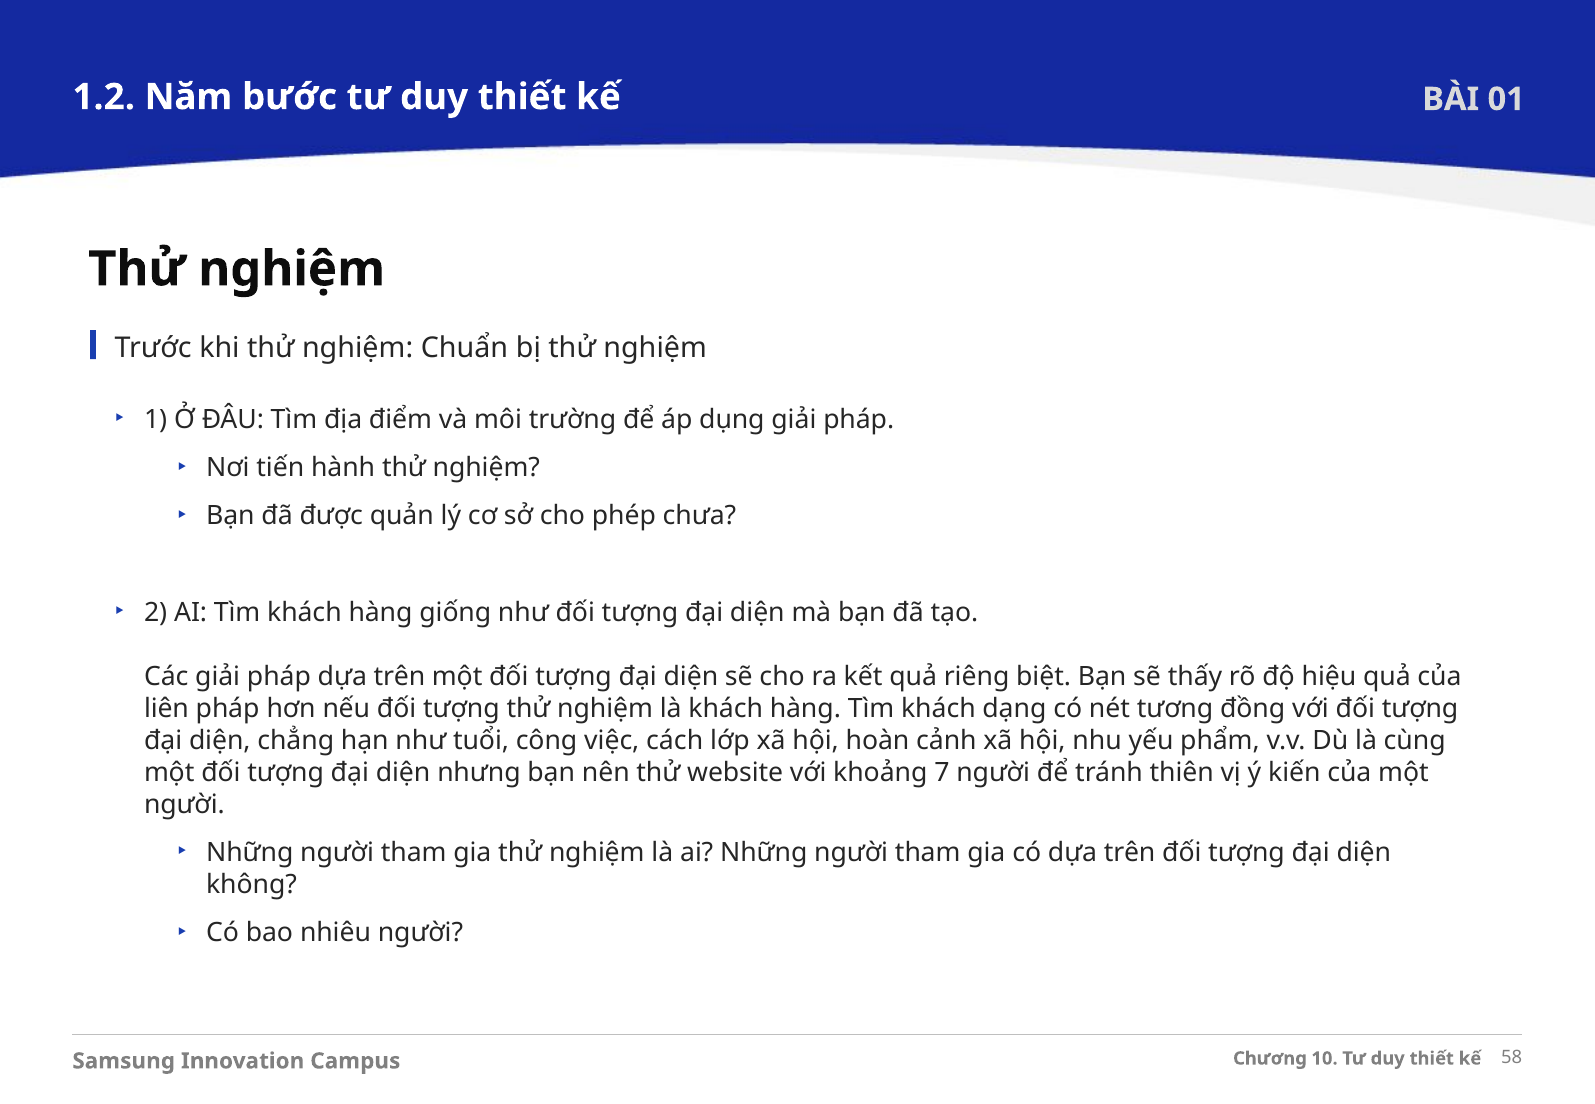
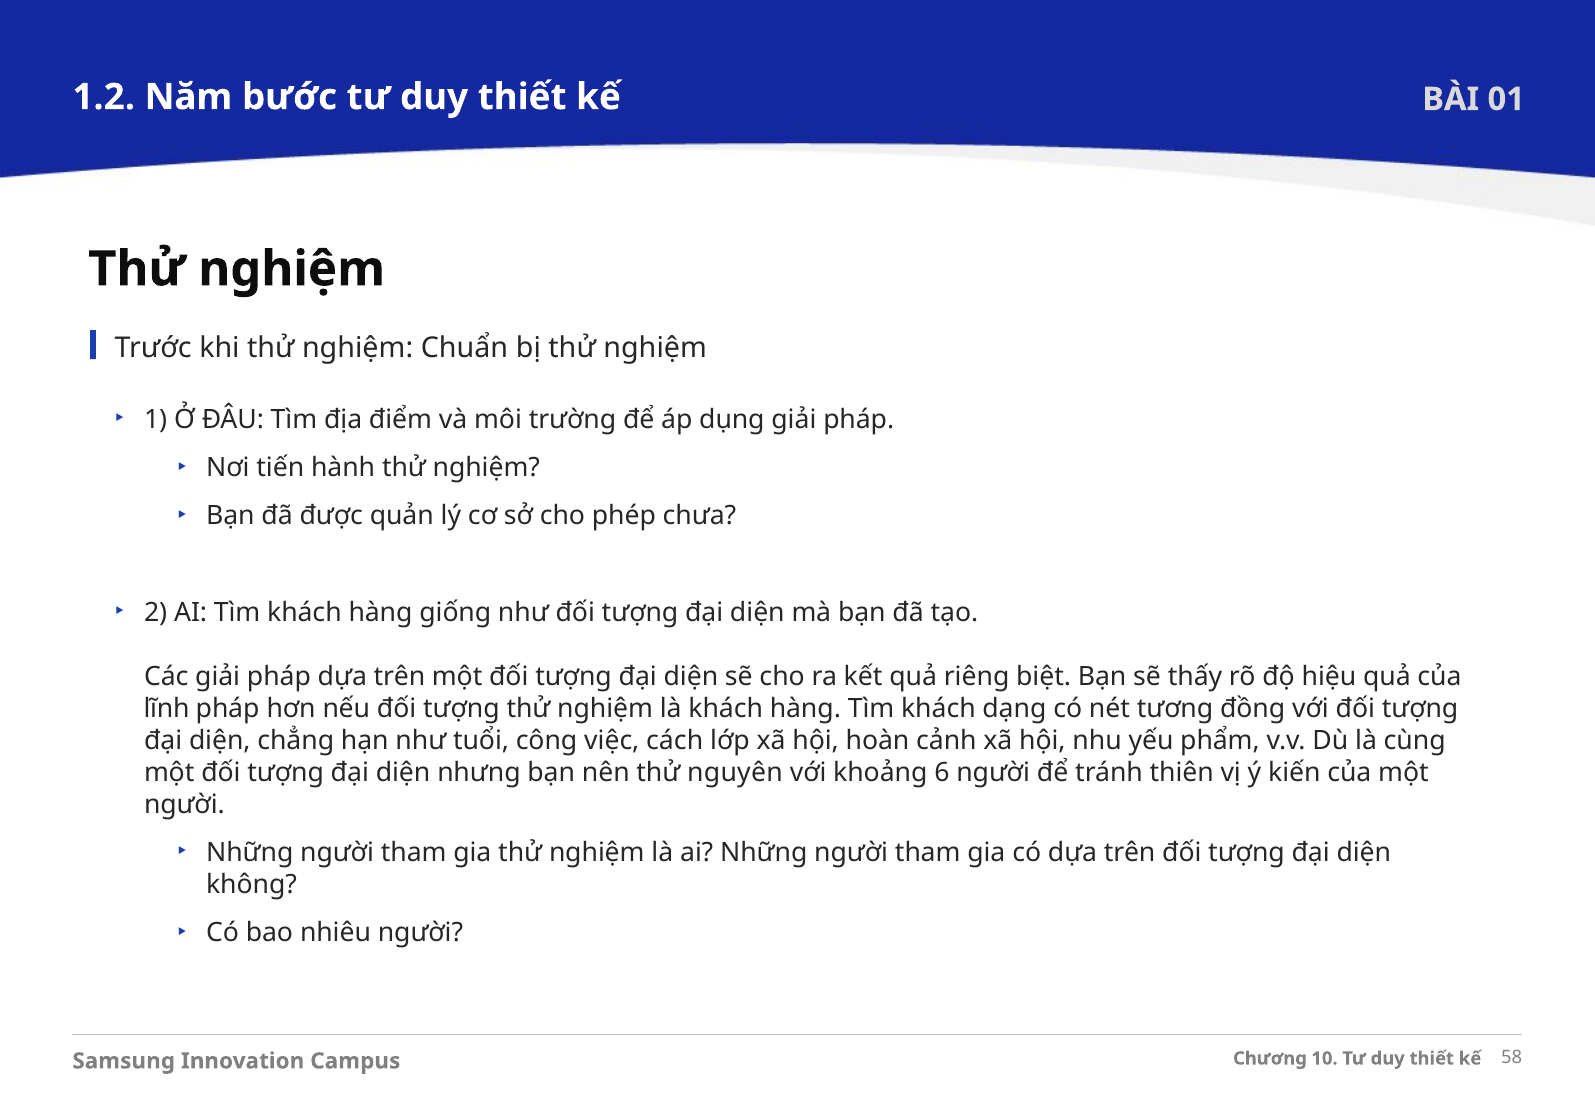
liên: liên -> lĩnh (167, 709)
website: website -> nguyên (735, 773)
7: 7 -> 6 (942, 773)
